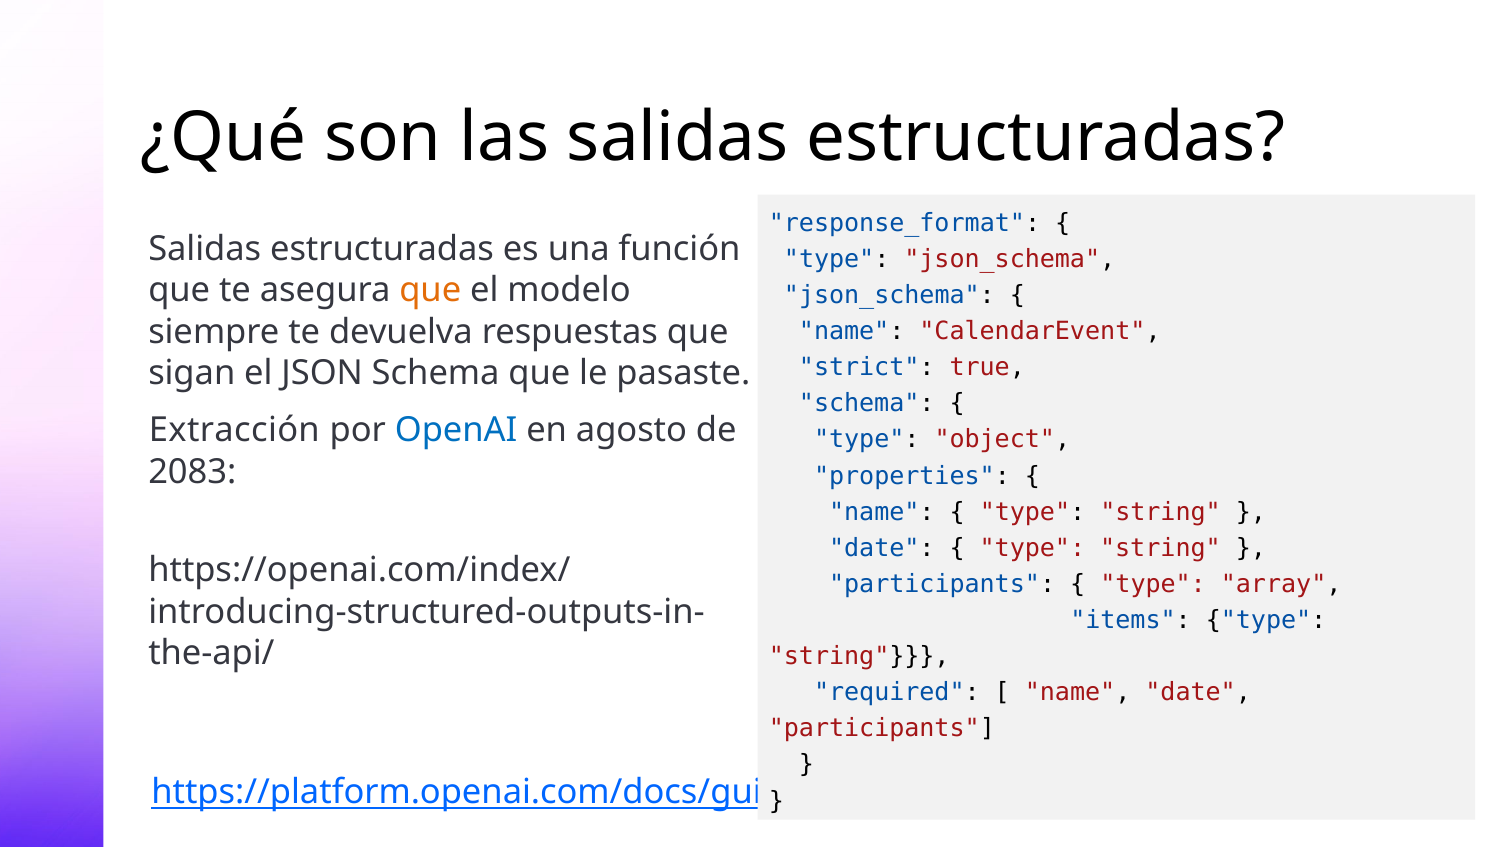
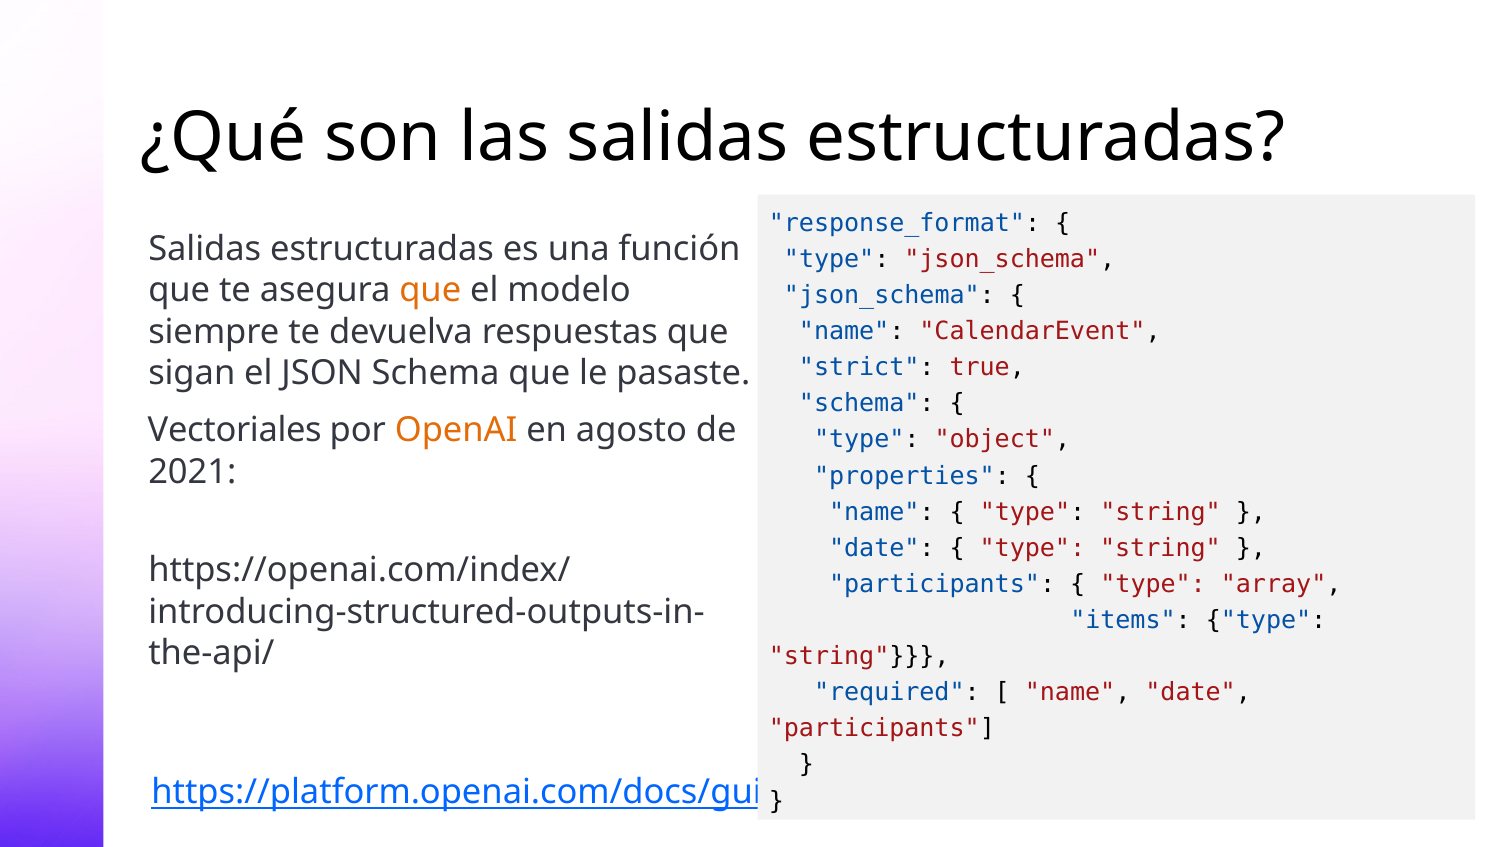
Extracción: Extracción -> Vectoriales (235, 430)
OpenAI colour: blue -> orange (456, 430)
2083: 2083 -> 2021 (192, 472)
